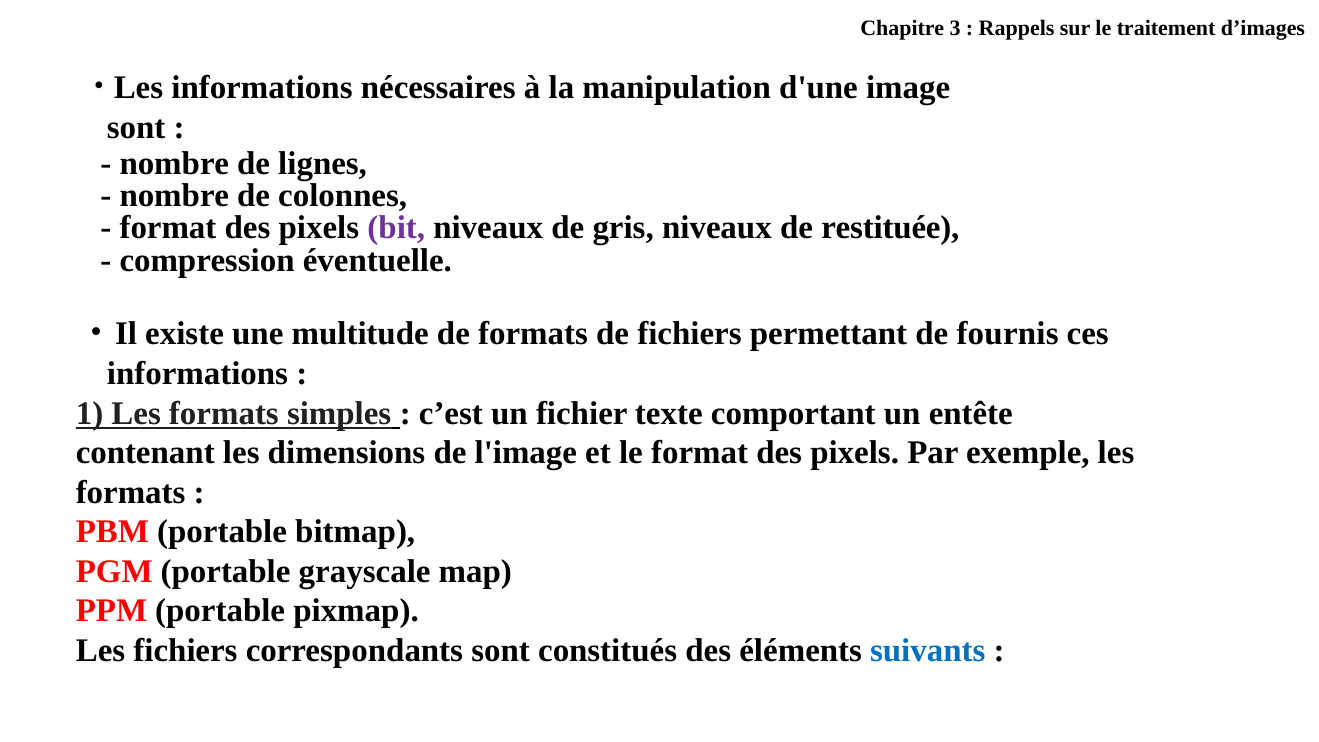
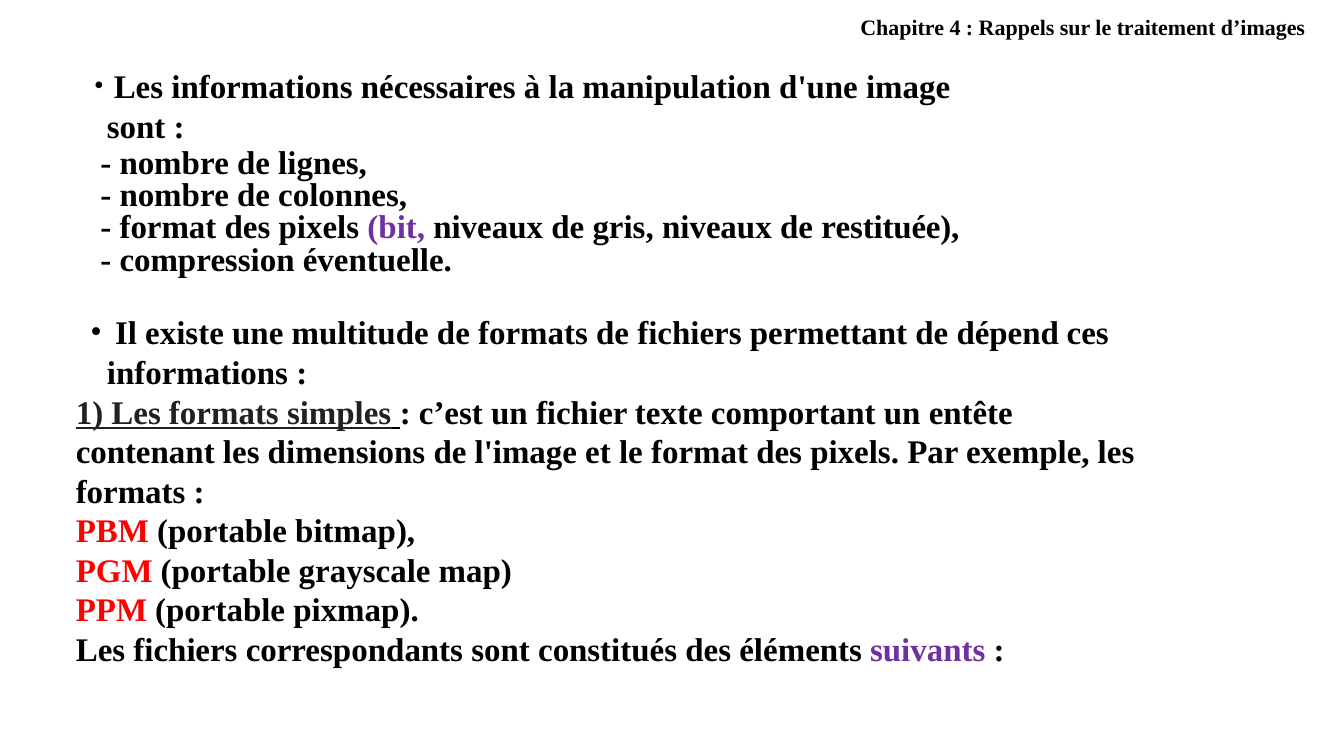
3: 3 -> 4 (955, 28)
fournis: fournis -> dépend (1008, 334)
suivants colour: blue -> purple (928, 651)
